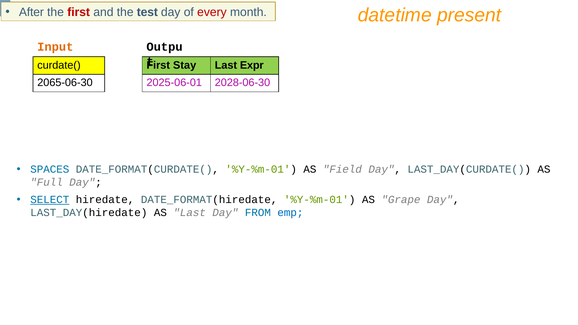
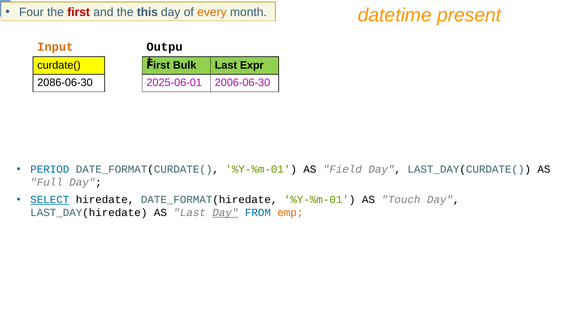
After: After -> Four (31, 12)
test: test -> this (147, 12)
every colour: red -> orange (212, 12)
Stay: Stay -> Bulk (185, 65)
2065-06-30: 2065-06-30 -> 2086-06-30 (65, 83)
2028-06-30: 2028-06-30 -> 2006-06-30 (242, 83)
SPACES: SPACES -> PERIOD (50, 169)
Grape: Grape -> Touch (401, 200)
Day underline: none -> present (225, 213)
emp colour: blue -> orange (290, 213)
